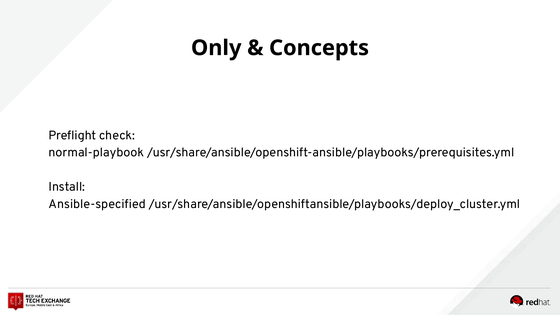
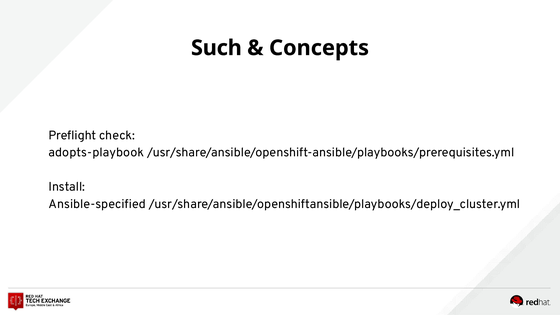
Only: Only -> Such (216, 48)
normal-playbook: normal-playbook -> adopts-playbook (96, 152)
